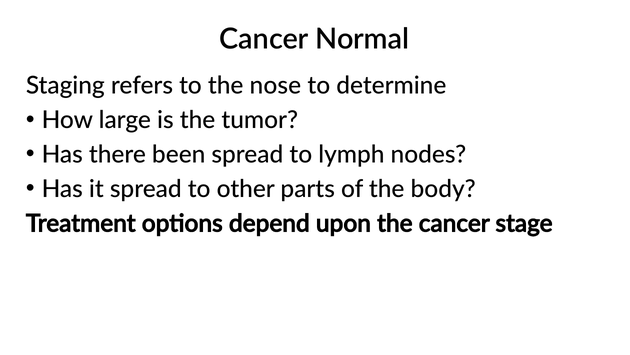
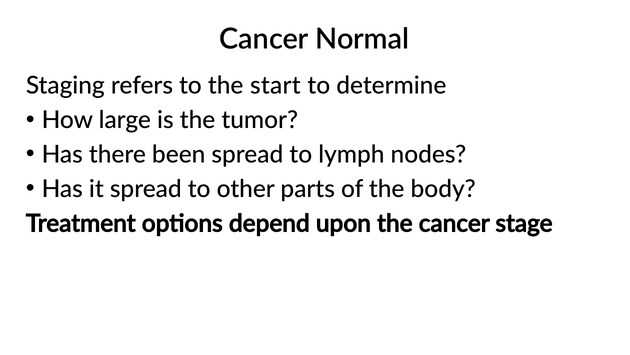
nose: nose -> start (275, 86)
